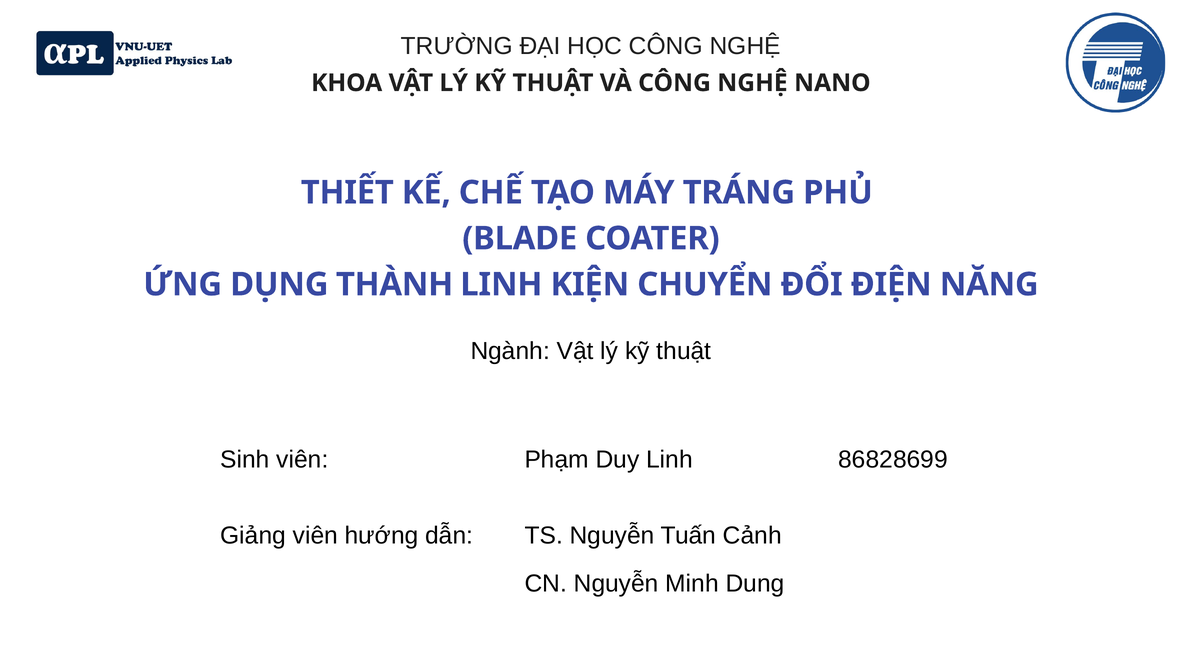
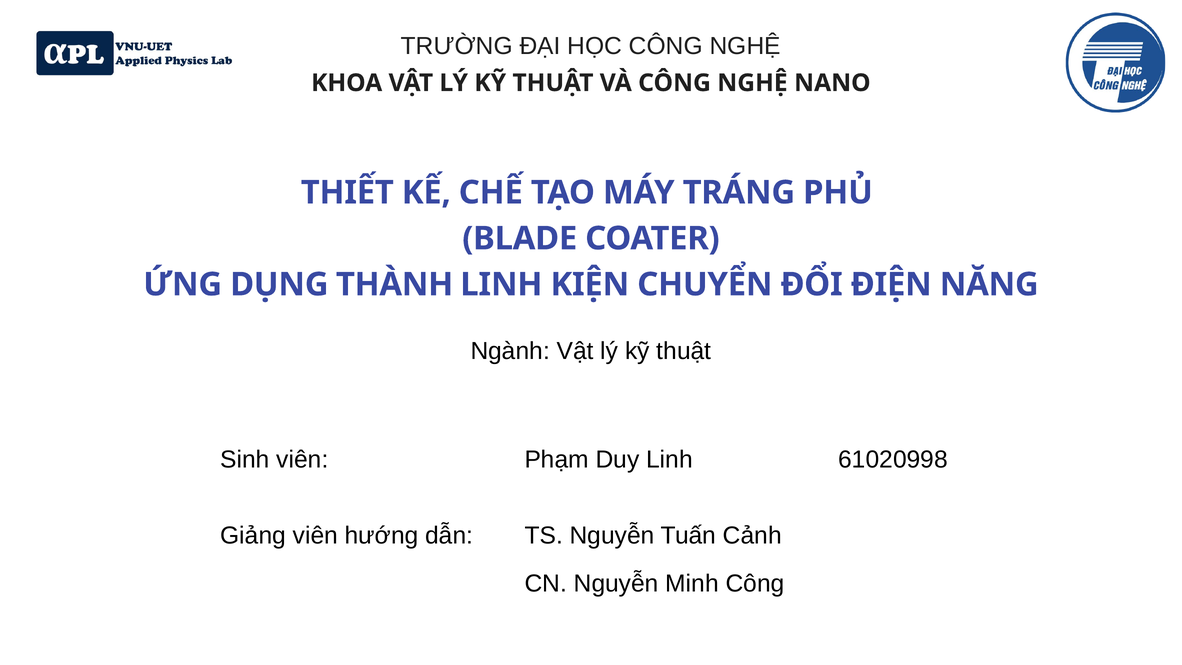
86828699: 86828699 -> 61020998 (893, 460)
Minh Dung: Dung -> Công (755, 583)
